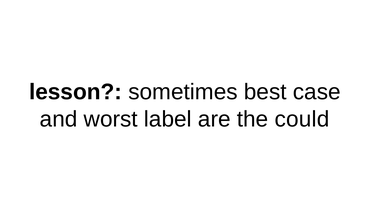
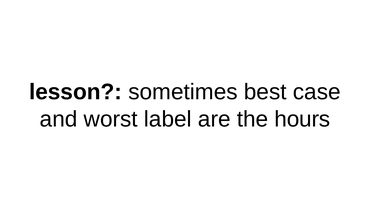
could: could -> hours (302, 119)
